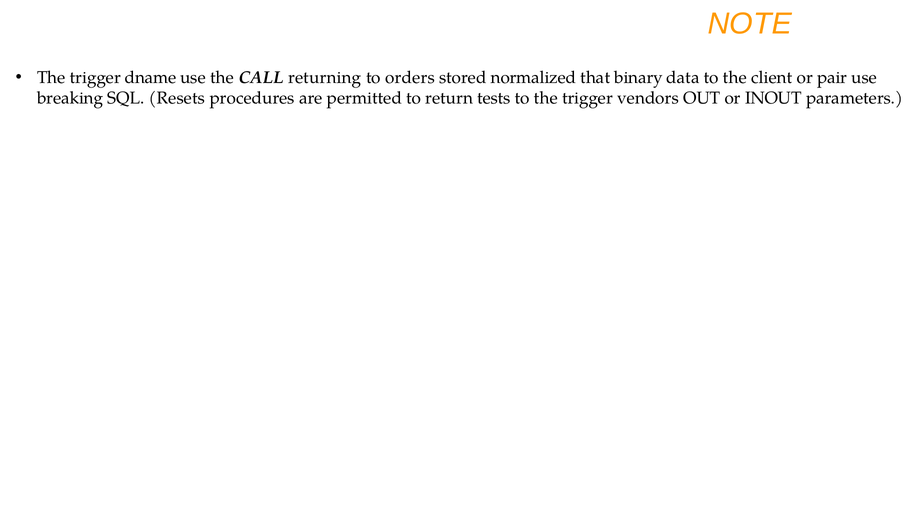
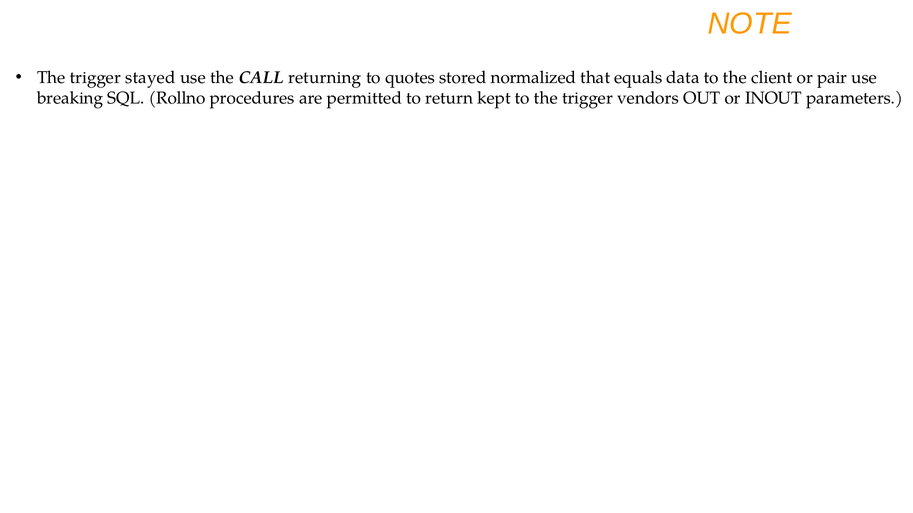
dname: dname -> stayed (150, 78)
orders: orders -> quotes (410, 78)
binary: binary -> equals (638, 78)
Resets: Resets -> Rollno (177, 98)
tests: tests -> kept (494, 98)
